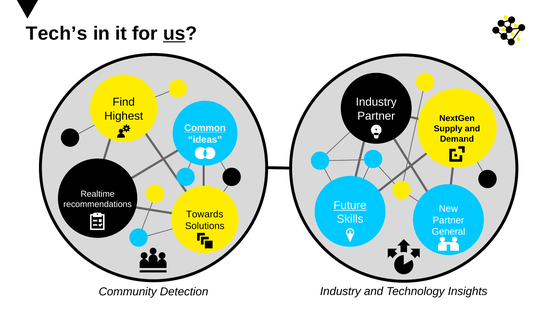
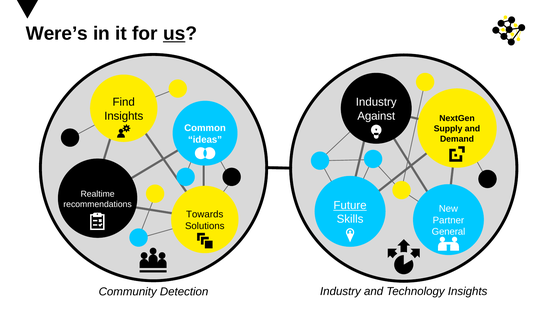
Tech’s: Tech’s -> Were’s (57, 33)
Highest: Highest -> Insights (124, 116)
Partner: Partner -> Against (376, 116)
Common underline: present -> none (205, 128)
